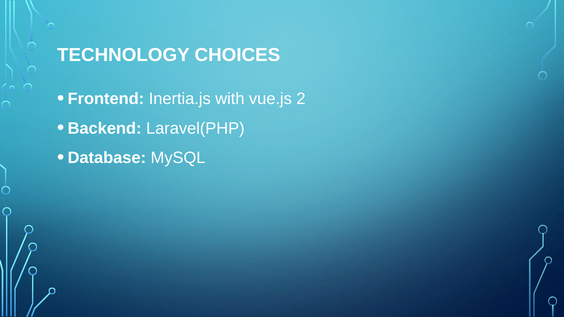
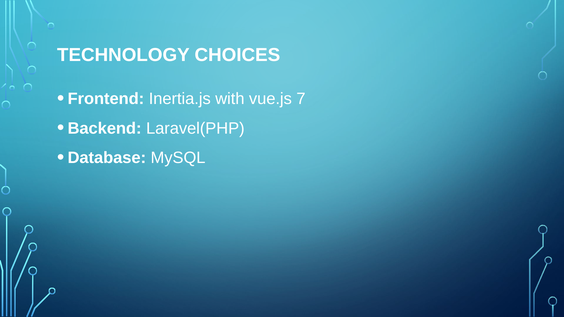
2: 2 -> 7 (301, 99)
